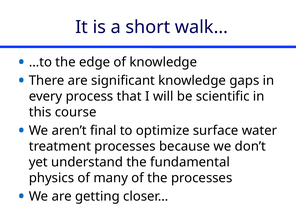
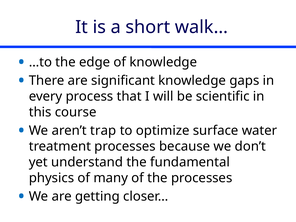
final: final -> trap (103, 131)
